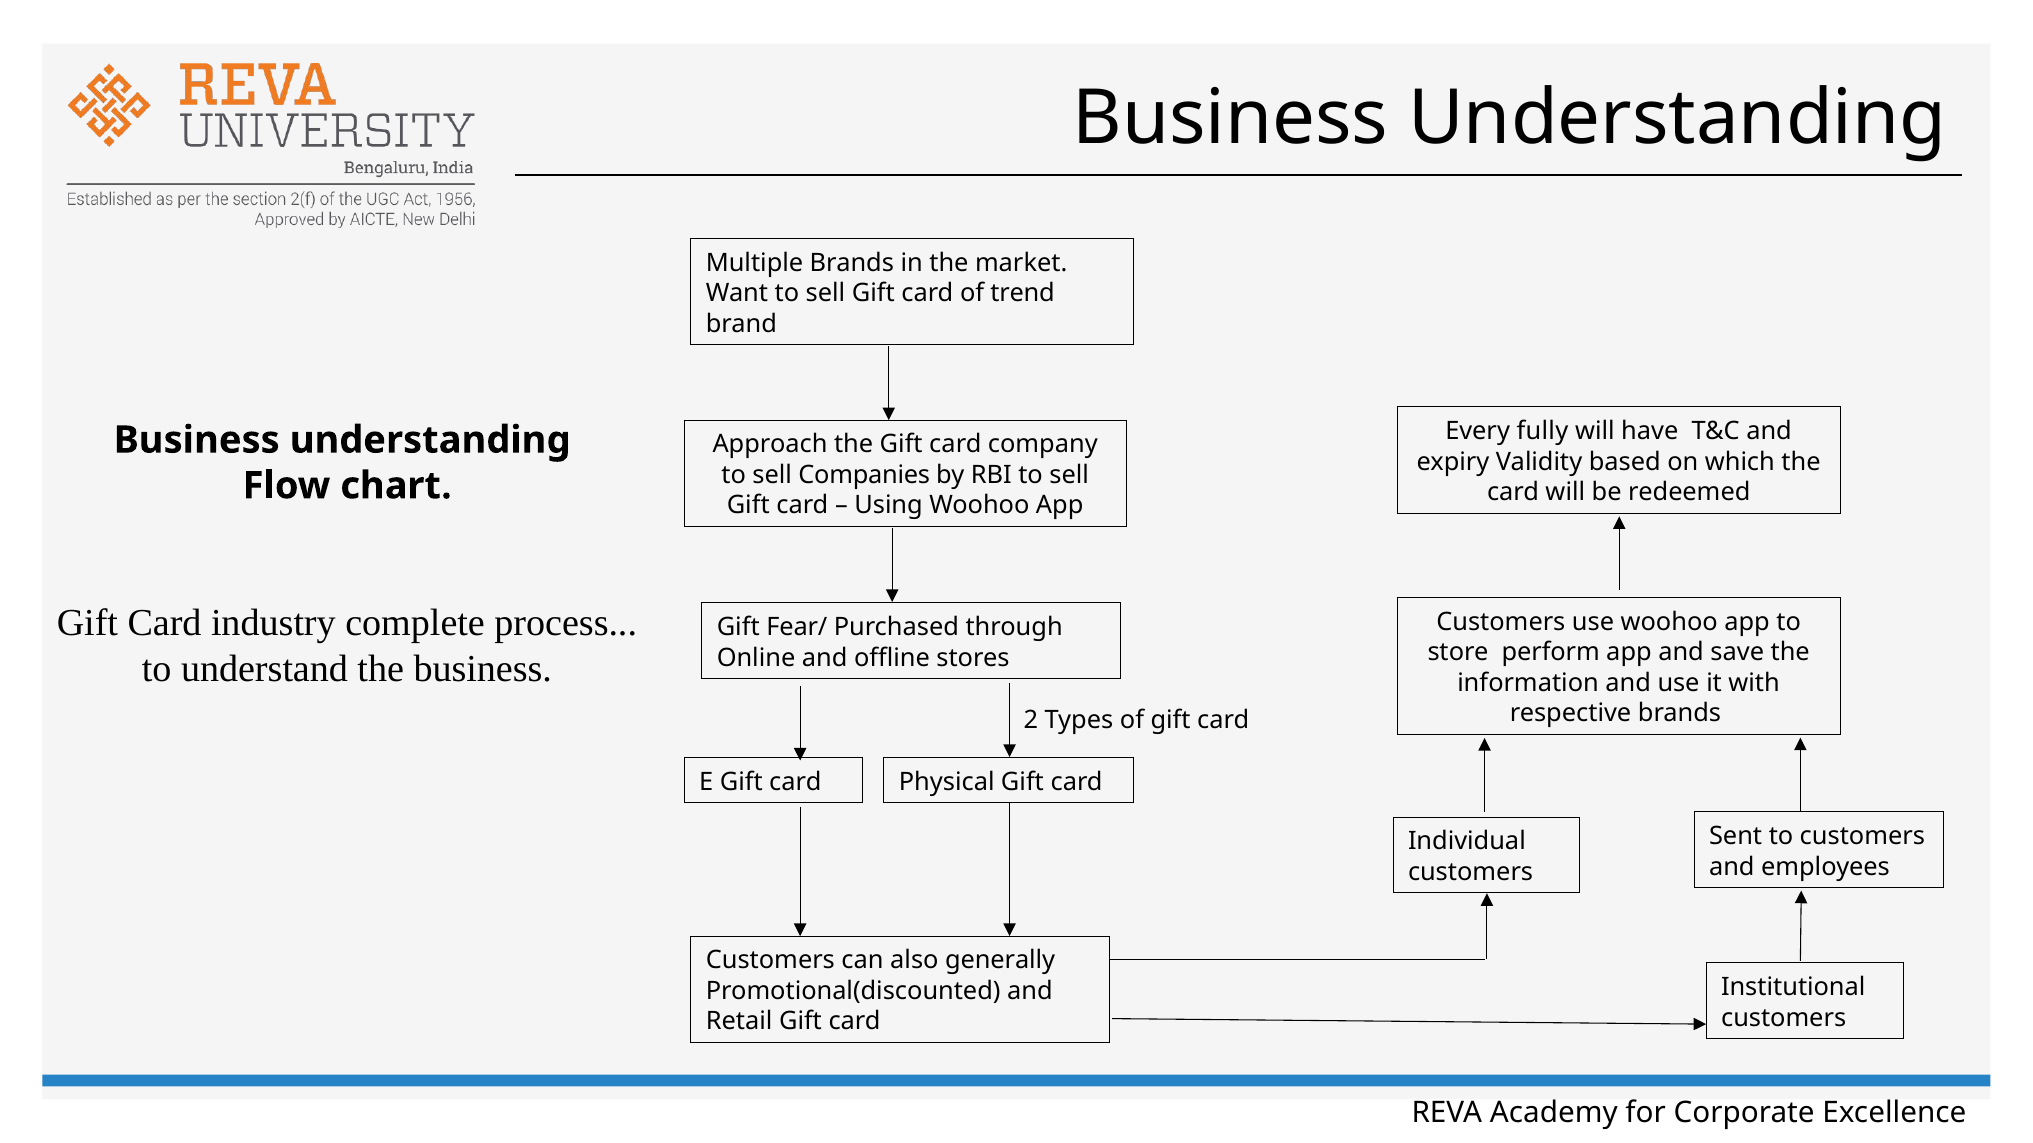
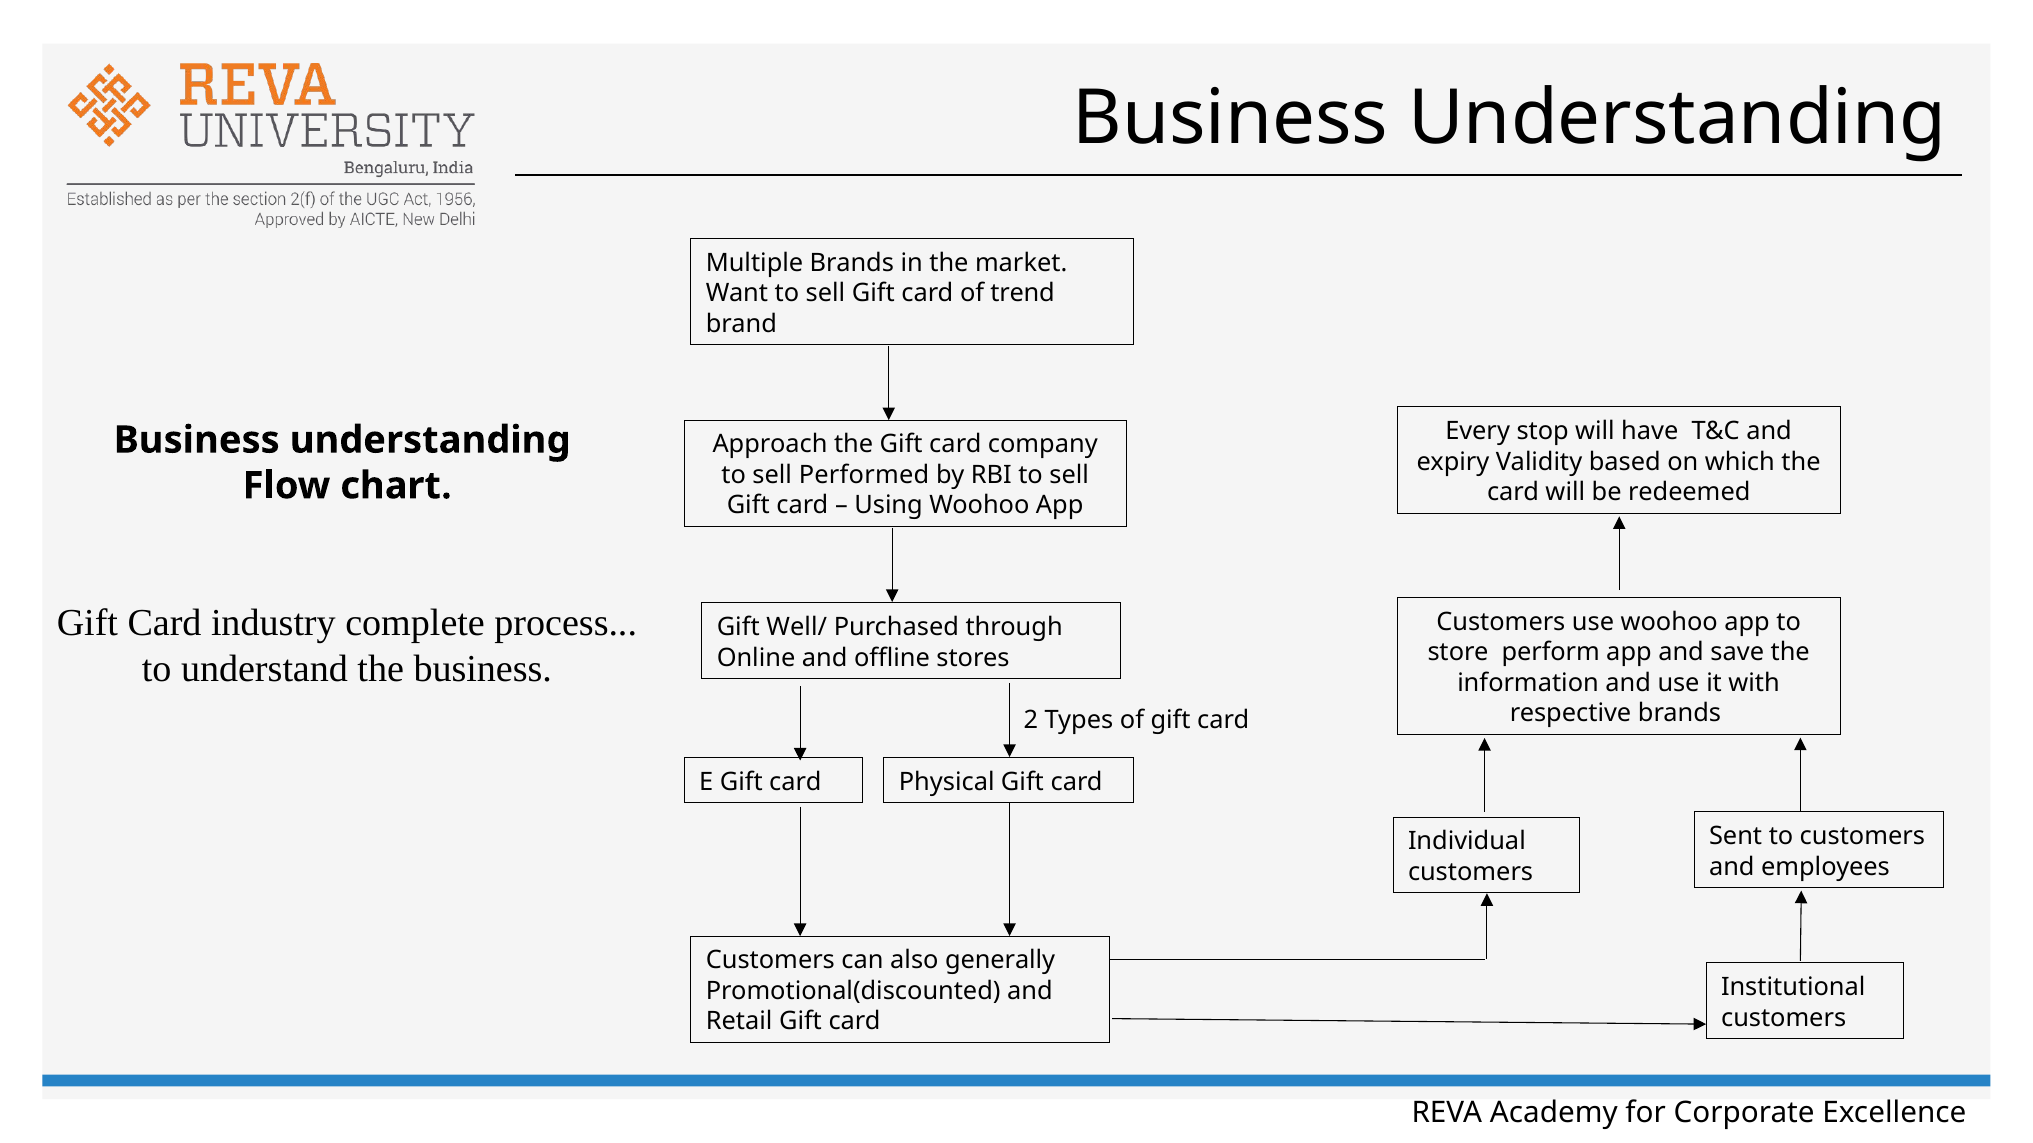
fully: fully -> stop (1543, 431)
Companies: Companies -> Performed (864, 475)
Fear/: Fear/ -> Well/ (797, 628)
